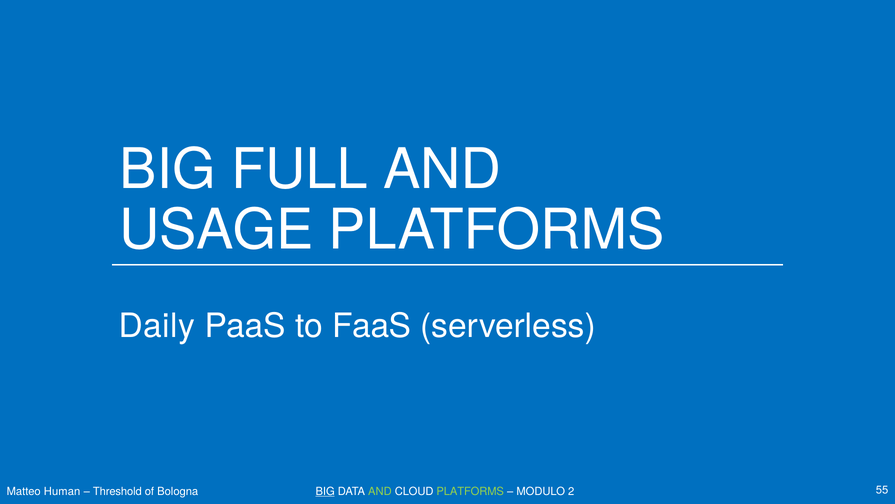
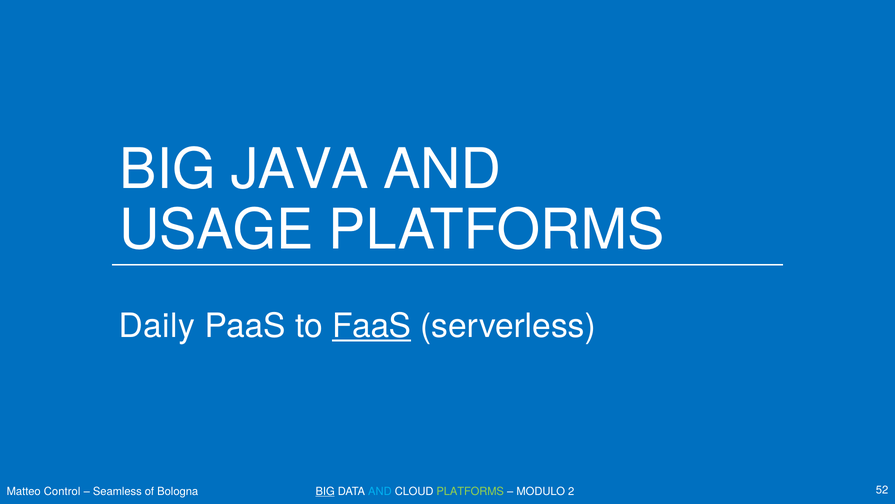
FULL: FULL -> JAVA (300, 170)
FaaS underline: none -> present (372, 326)
Human: Human -> Control (62, 491)
Threshold: Threshold -> Seamless (117, 491)
AND colour: light green -> light blue (380, 491)
55: 55 -> 52 (882, 490)
